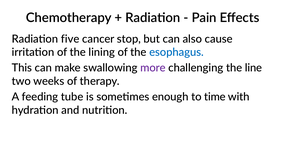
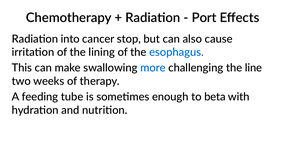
Pain: Pain -> Port (204, 18)
five: five -> into (70, 39)
more colour: purple -> blue (153, 68)
time: time -> beta (215, 97)
